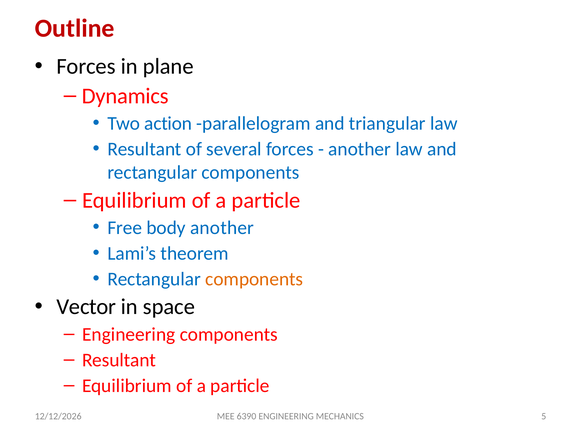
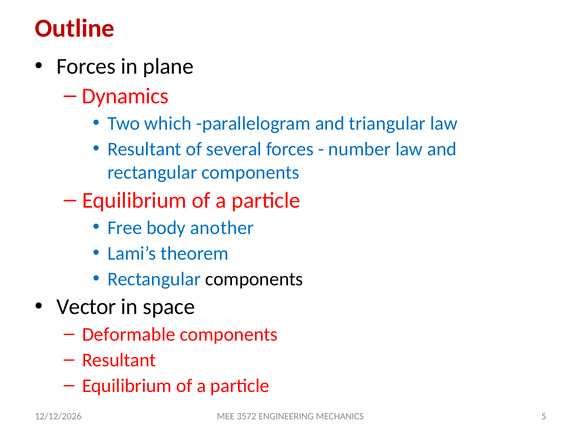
action: action -> which (168, 123)
another: another -> number (360, 149)
components colour: orange -> black (254, 279)
Engineering: Engineering -> Deformable (129, 334)
6390: 6390 -> 3572 (246, 416)
